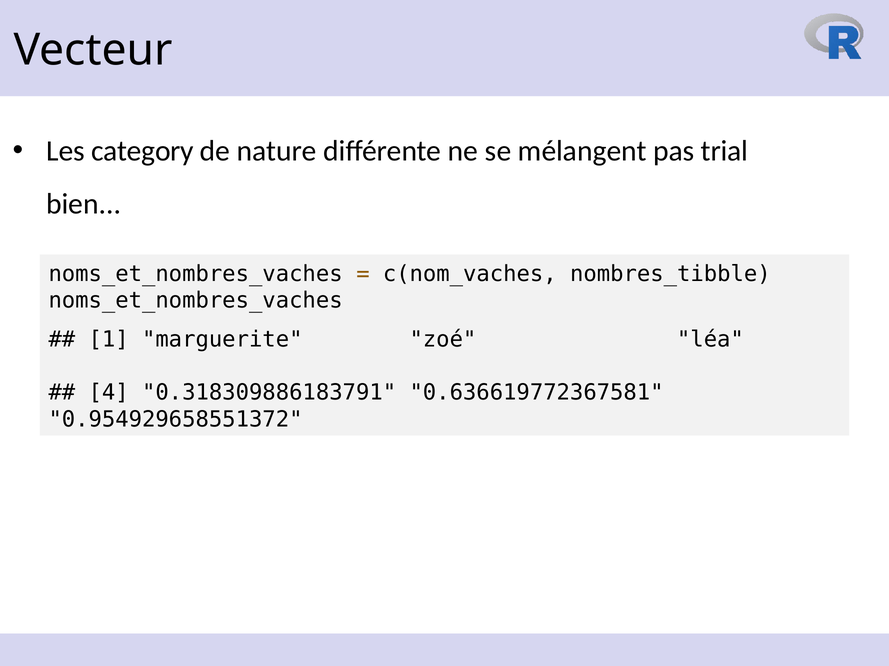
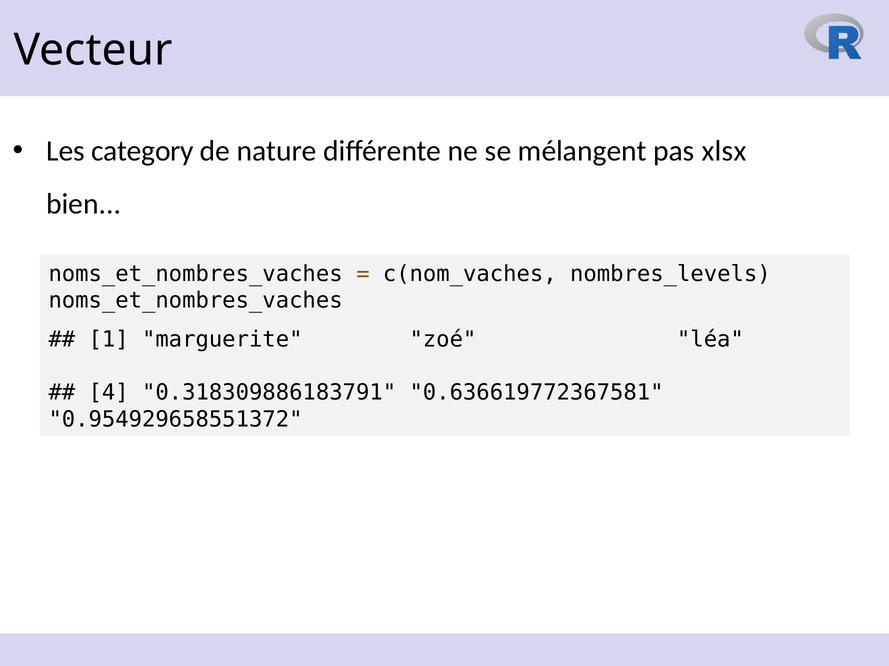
trial: trial -> xlsx (724, 151)
nombres_tibble: nombres_tibble -> nombres_levels (670, 274)
